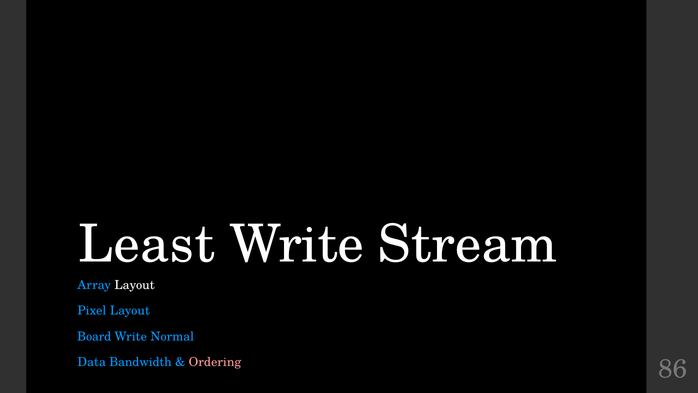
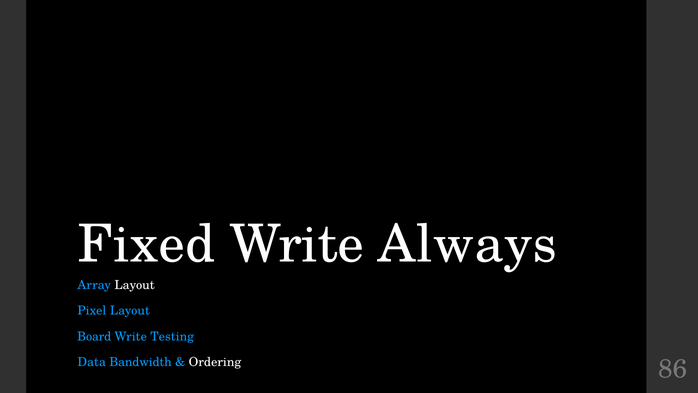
Least: Least -> Fixed (147, 244)
Stream: Stream -> Always (468, 244)
Normal: Normal -> Testing (172, 336)
Ordering colour: pink -> white (215, 362)
